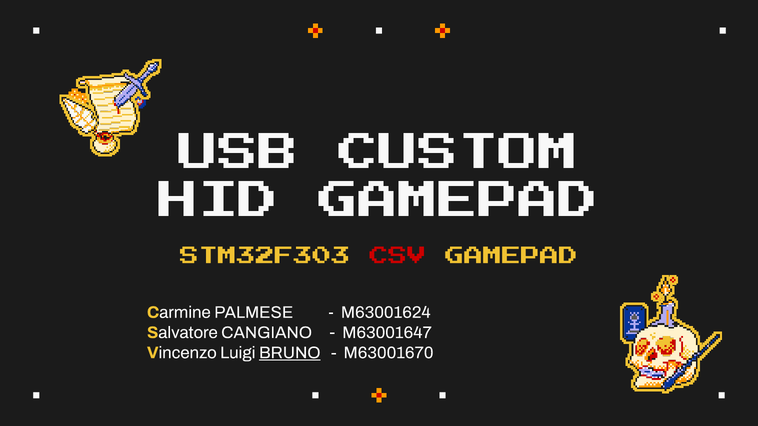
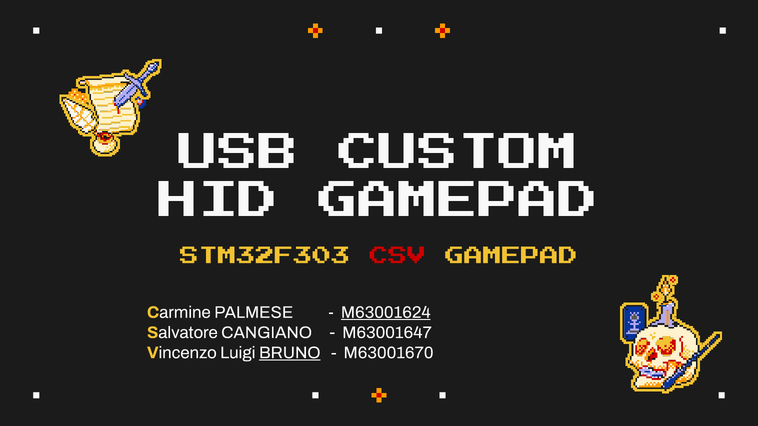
M63001624 underline: none -> present (386, 313)
